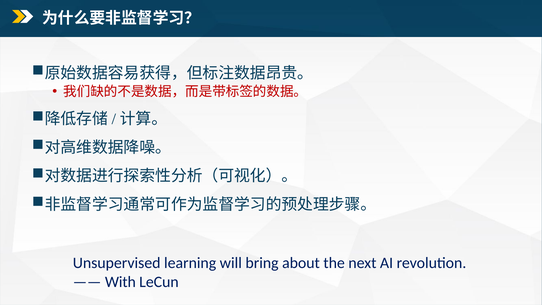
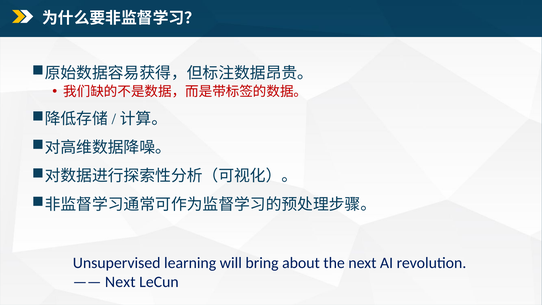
With: With -> Next (120, 282)
